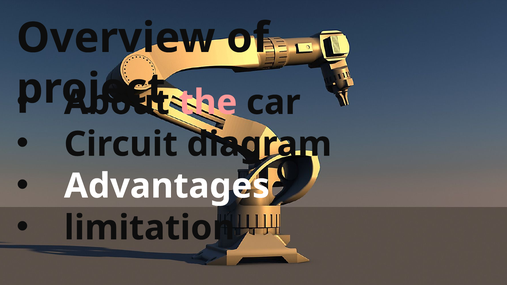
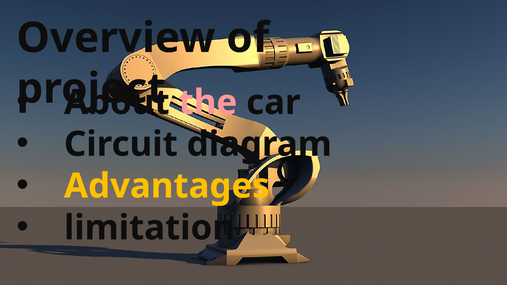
Advantages colour: white -> yellow (167, 186)
